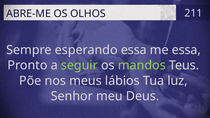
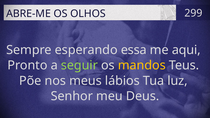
211: 211 -> 299 (193, 13)
me essa: essa -> aqui (186, 50)
mandos colour: light green -> yellow (142, 65)
